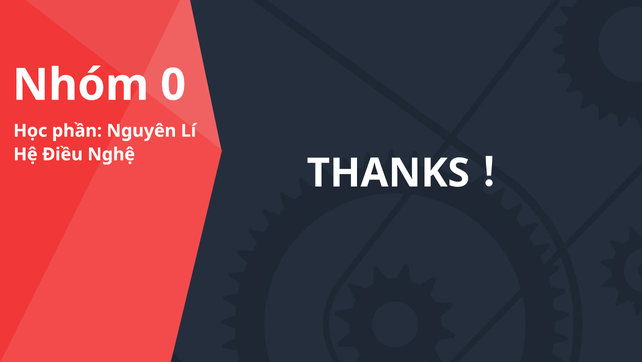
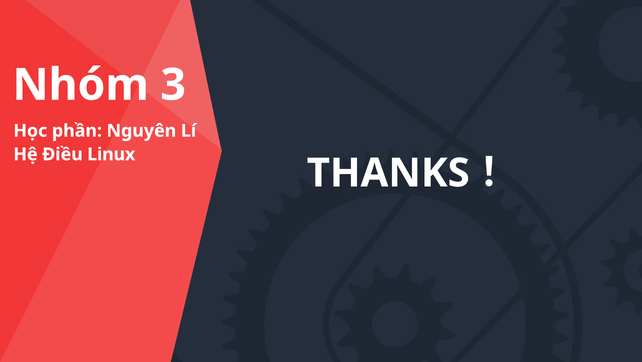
0: 0 -> 3 (173, 85)
Nghệ: Nghệ -> Linux (111, 154)
